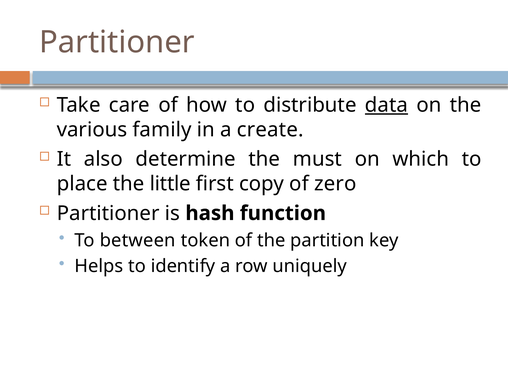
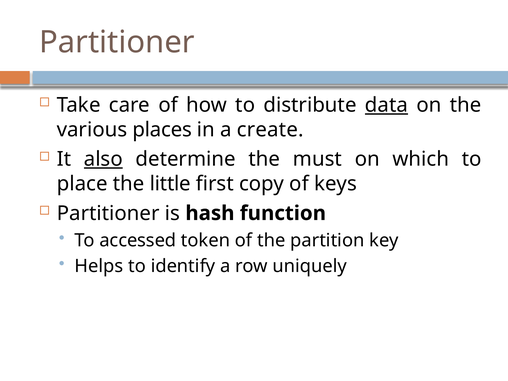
family: family -> places (162, 130)
also underline: none -> present (103, 159)
zero: zero -> keys (335, 184)
between: between -> accessed (138, 240)
